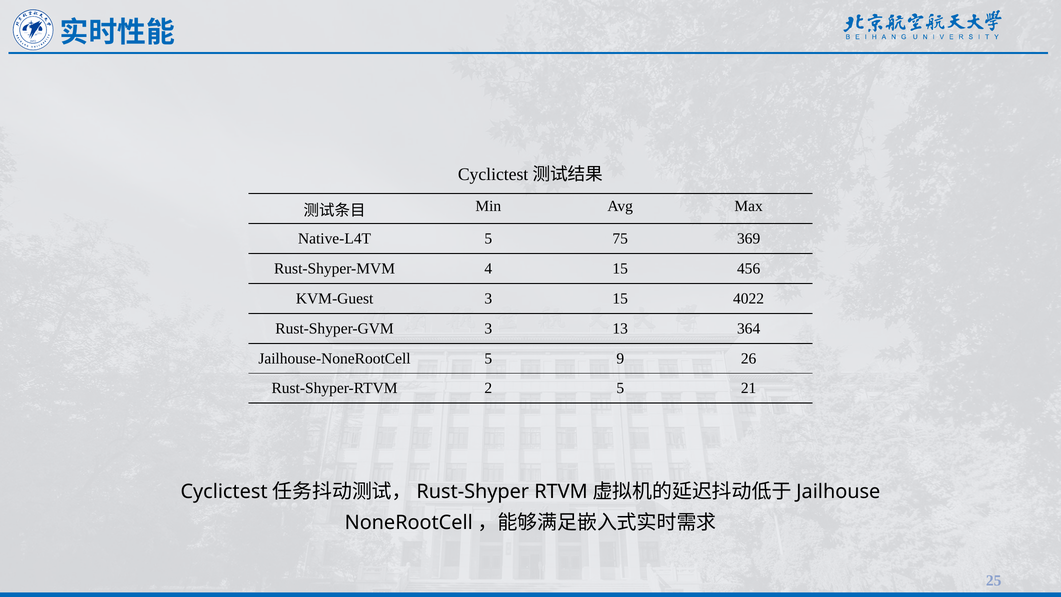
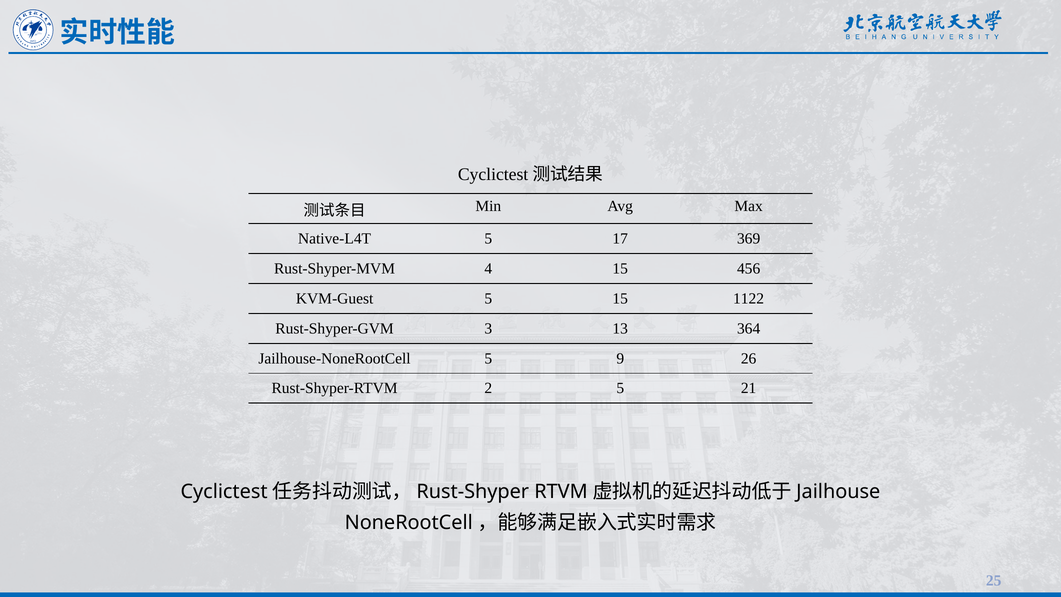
75: 75 -> 17 (620, 239)
KVM-Guest 3: 3 -> 5 (488, 298)
4022: 4022 -> 1122 (749, 298)
